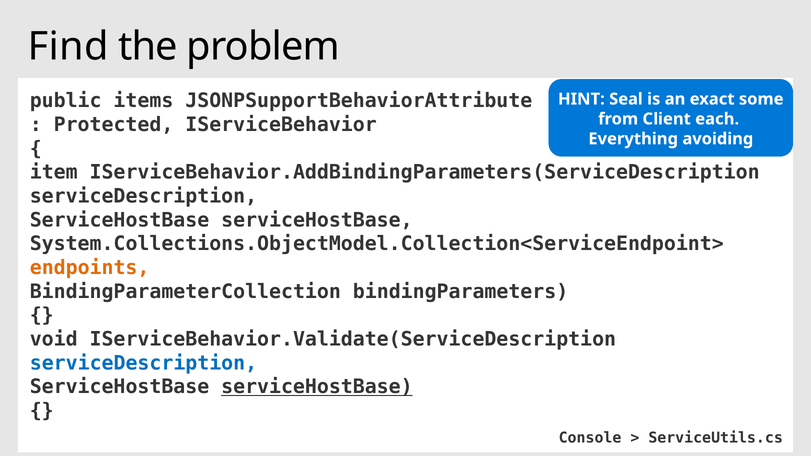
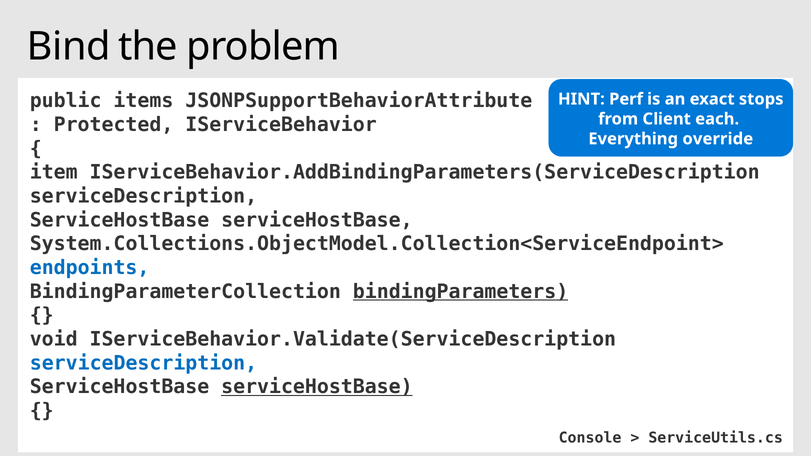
Find: Find -> Bind (69, 46)
Seal: Seal -> Perf (626, 99)
some: some -> stops (761, 99)
avoiding: avoiding -> override (718, 139)
endpoints colour: orange -> blue (90, 268)
bindingParameters underline: none -> present (461, 292)
